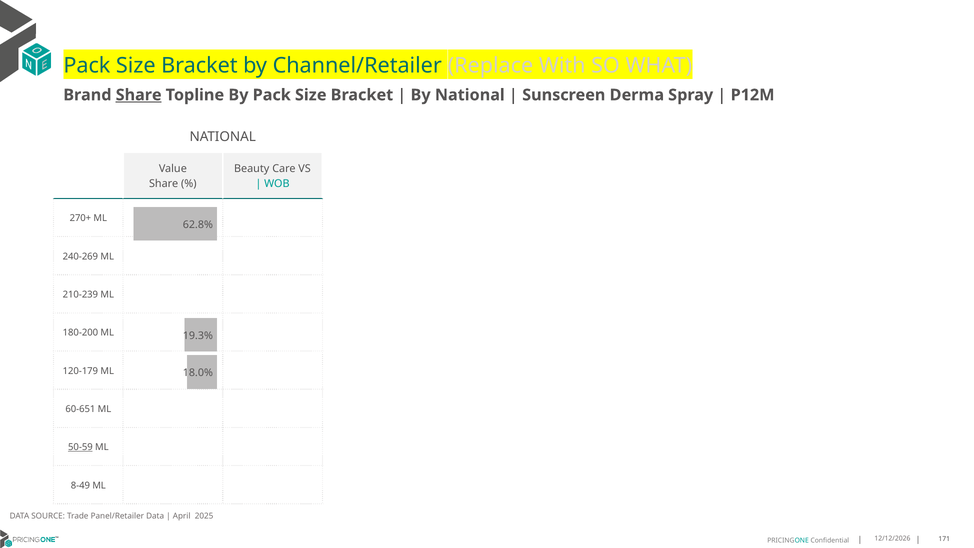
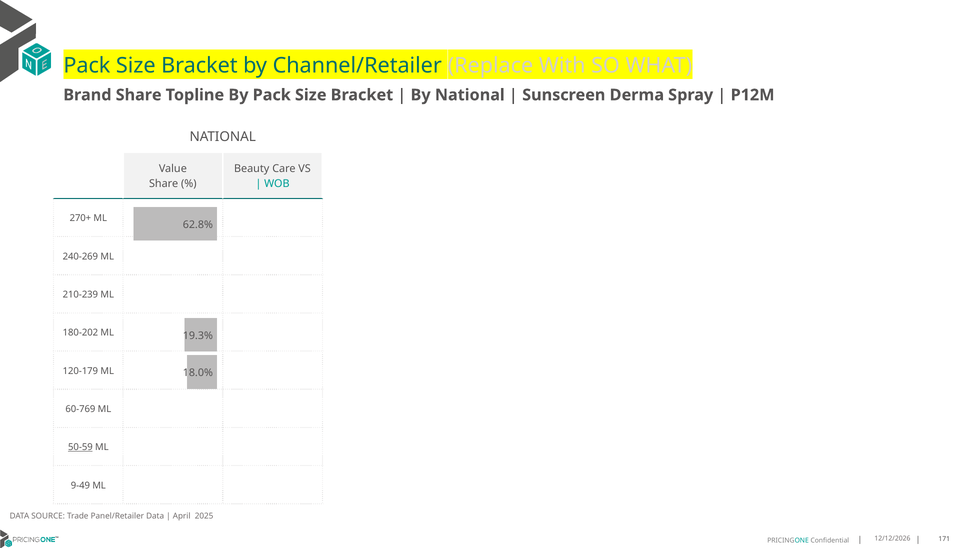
Share underline: present -> none (139, 95)
180-200: 180-200 -> 180-202 (80, 333)
60-651: 60-651 -> 60-769 (80, 409)
8-49: 8-49 -> 9-49 (80, 485)
